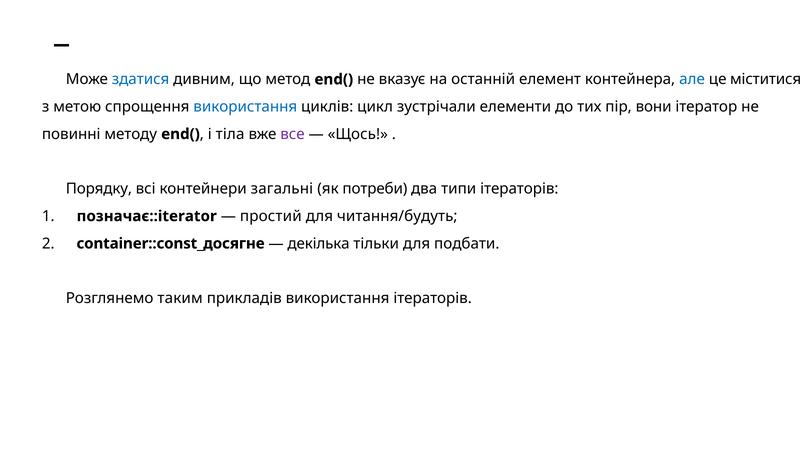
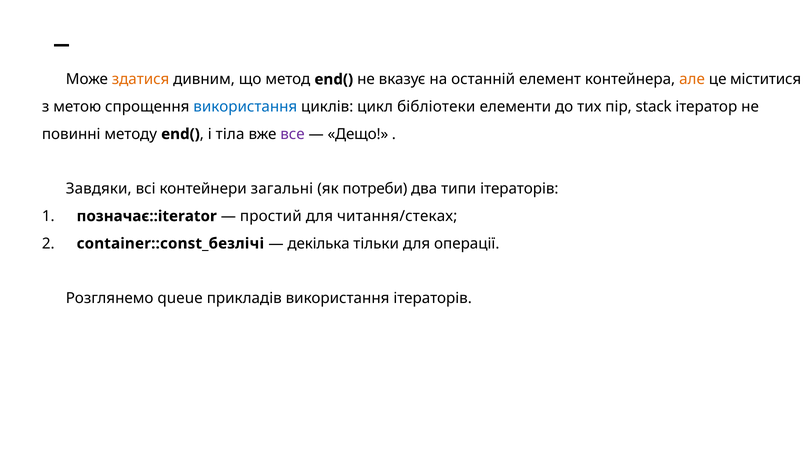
здатися colour: blue -> orange (141, 79)
але colour: blue -> orange (692, 79)
зустрічали: зустрічали -> бібліотеки (436, 107)
вони: вони -> stack (654, 107)
Щось: Щось -> Дещо (358, 134)
Порядку: Порядку -> Завдяки (99, 189)
читання/будуть: читання/будуть -> читання/стеках (397, 216)
container::const_досягне: container::const_досягне -> container::const_безлічі (170, 243)
подбати: подбати -> операції (467, 243)
таким: таким -> queue (180, 298)
